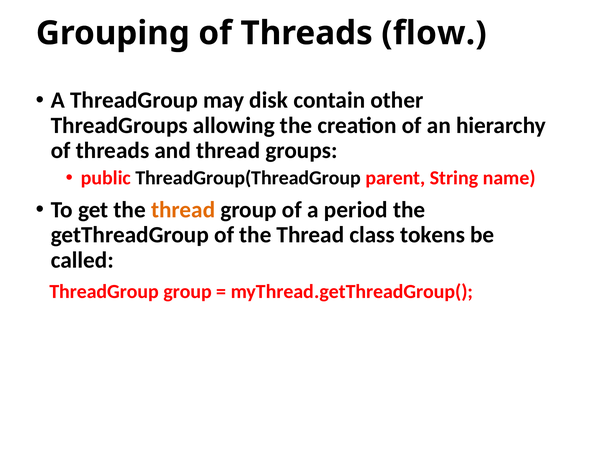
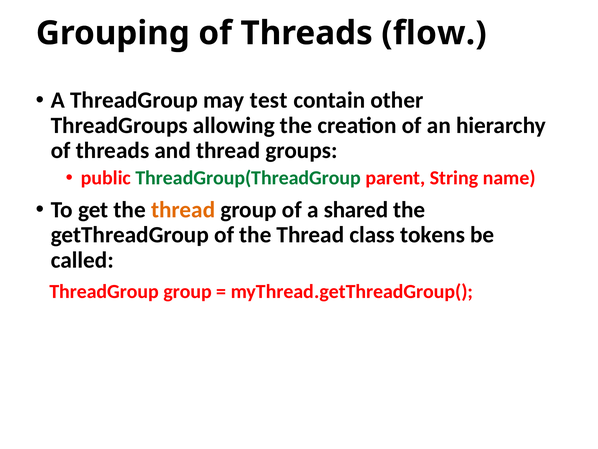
disk: disk -> test (269, 100)
ThreadGroup(ThreadGroup colour: black -> green (248, 178)
period: period -> shared (356, 209)
